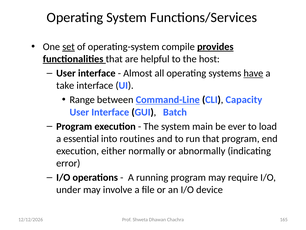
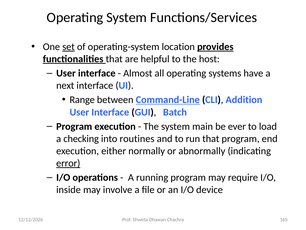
compile: compile -> location (178, 47)
have underline: present -> none (253, 73)
take: take -> next (65, 85)
Capacity: Capacity -> Addition (244, 100)
essential: essential -> checking (81, 138)
error underline: none -> present (68, 163)
under: under -> inside (69, 189)
